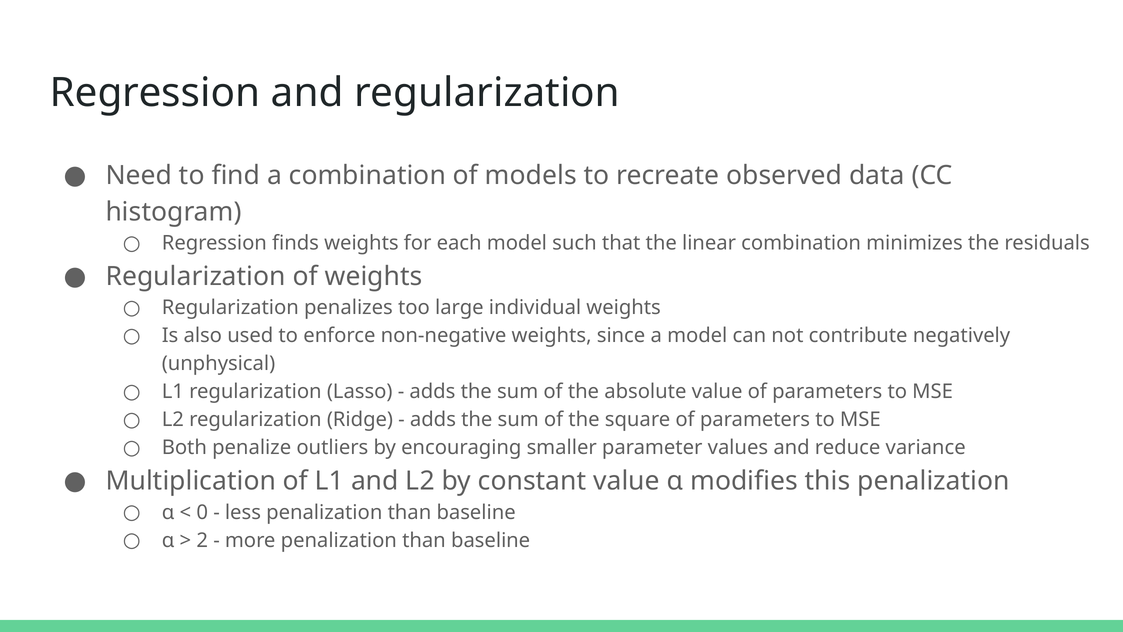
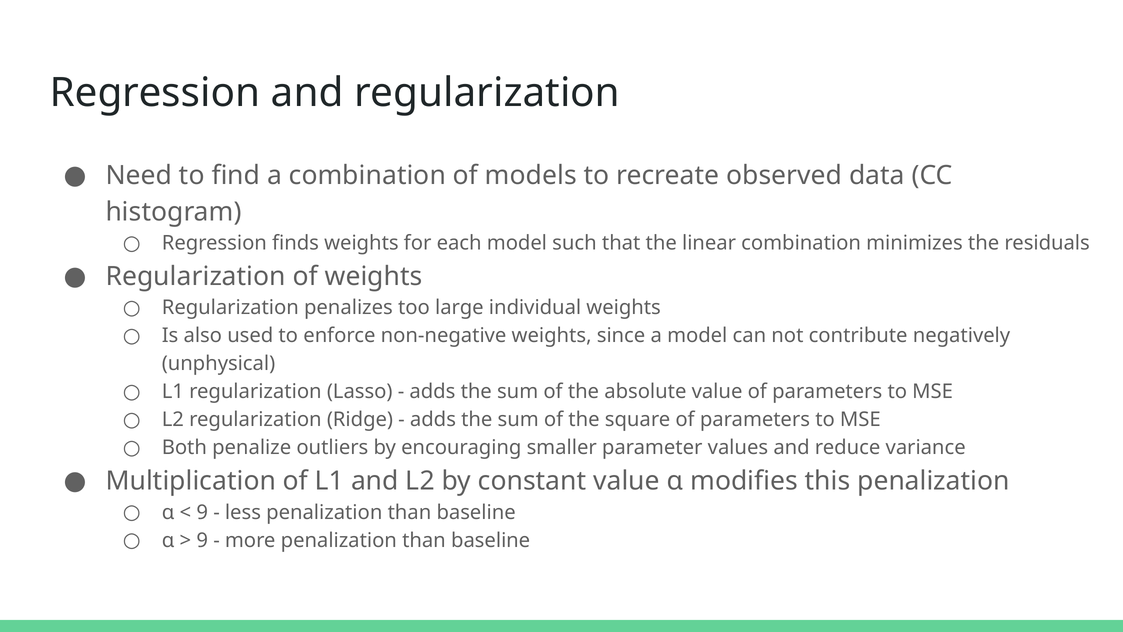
0: 0 -> 9 (202, 512)
2: 2 -> 9 (202, 540)
